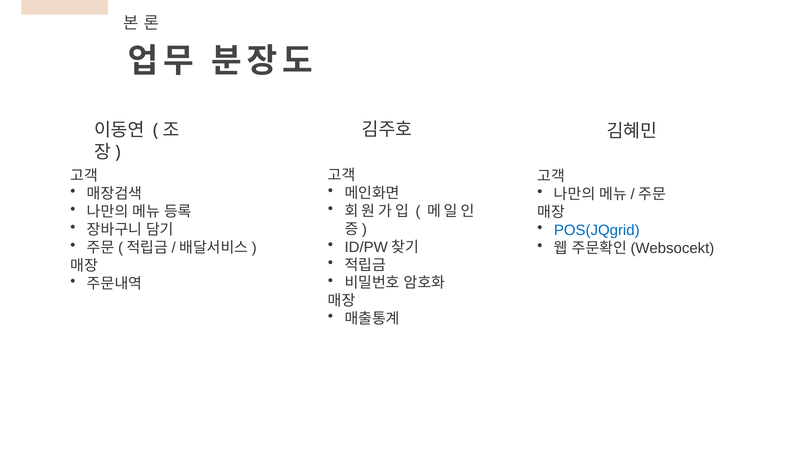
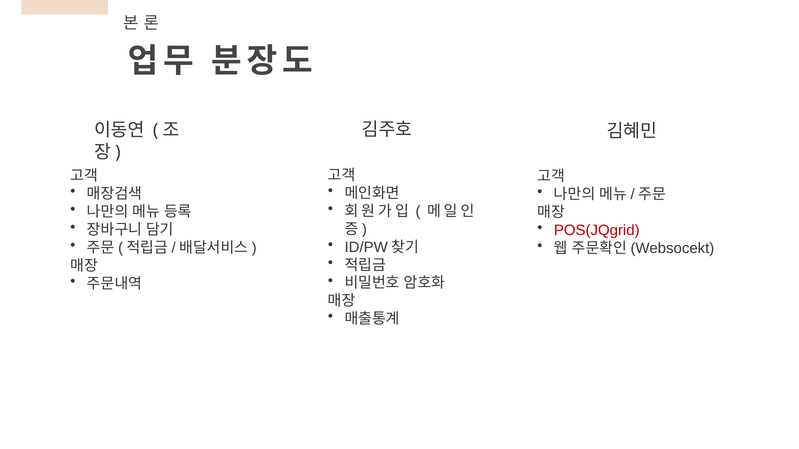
POS(JQgrid colour: blue -> red (597, 230)
